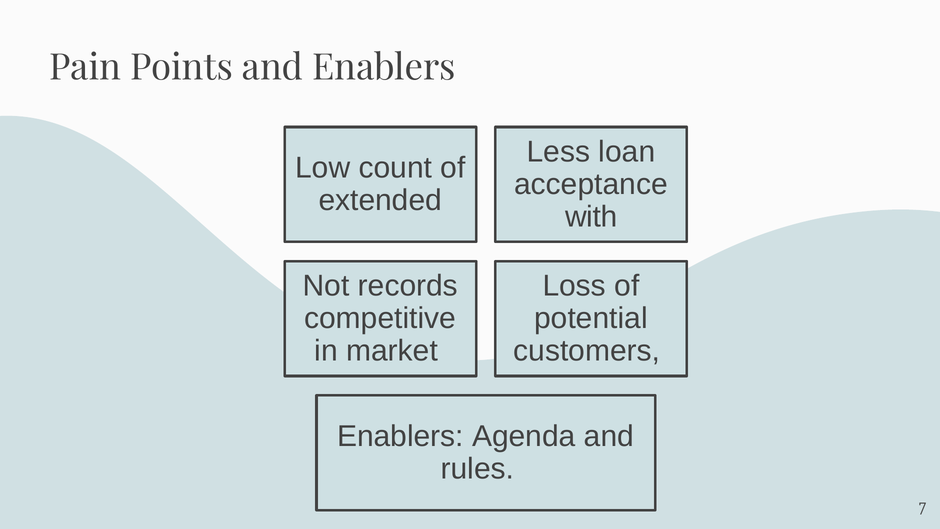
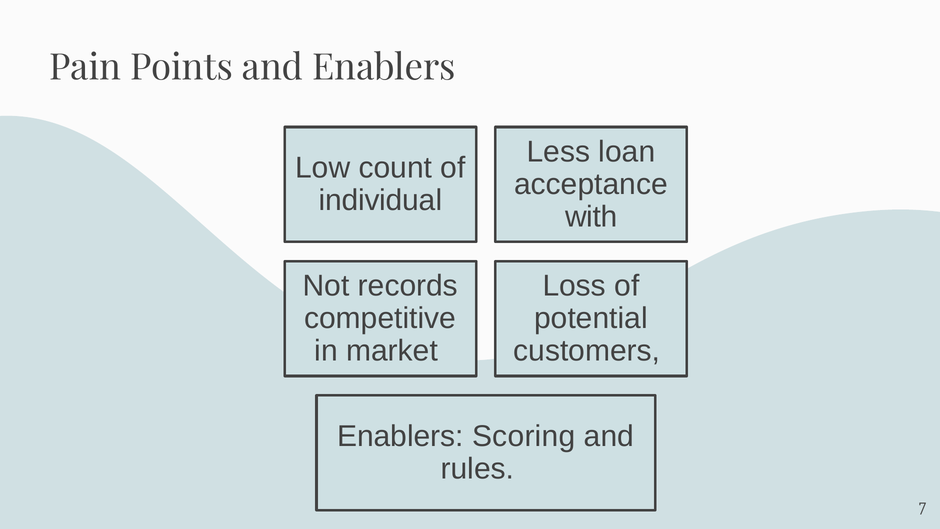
extended: extended -> individual (380, 200)
Agenda: Agenda -> Scoring (524, 436)
